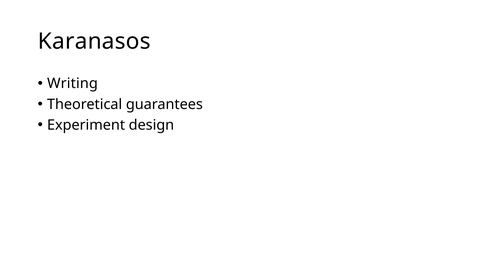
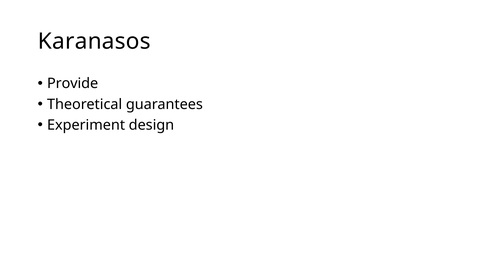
Writing: Writing -> Provide (73, 84)
